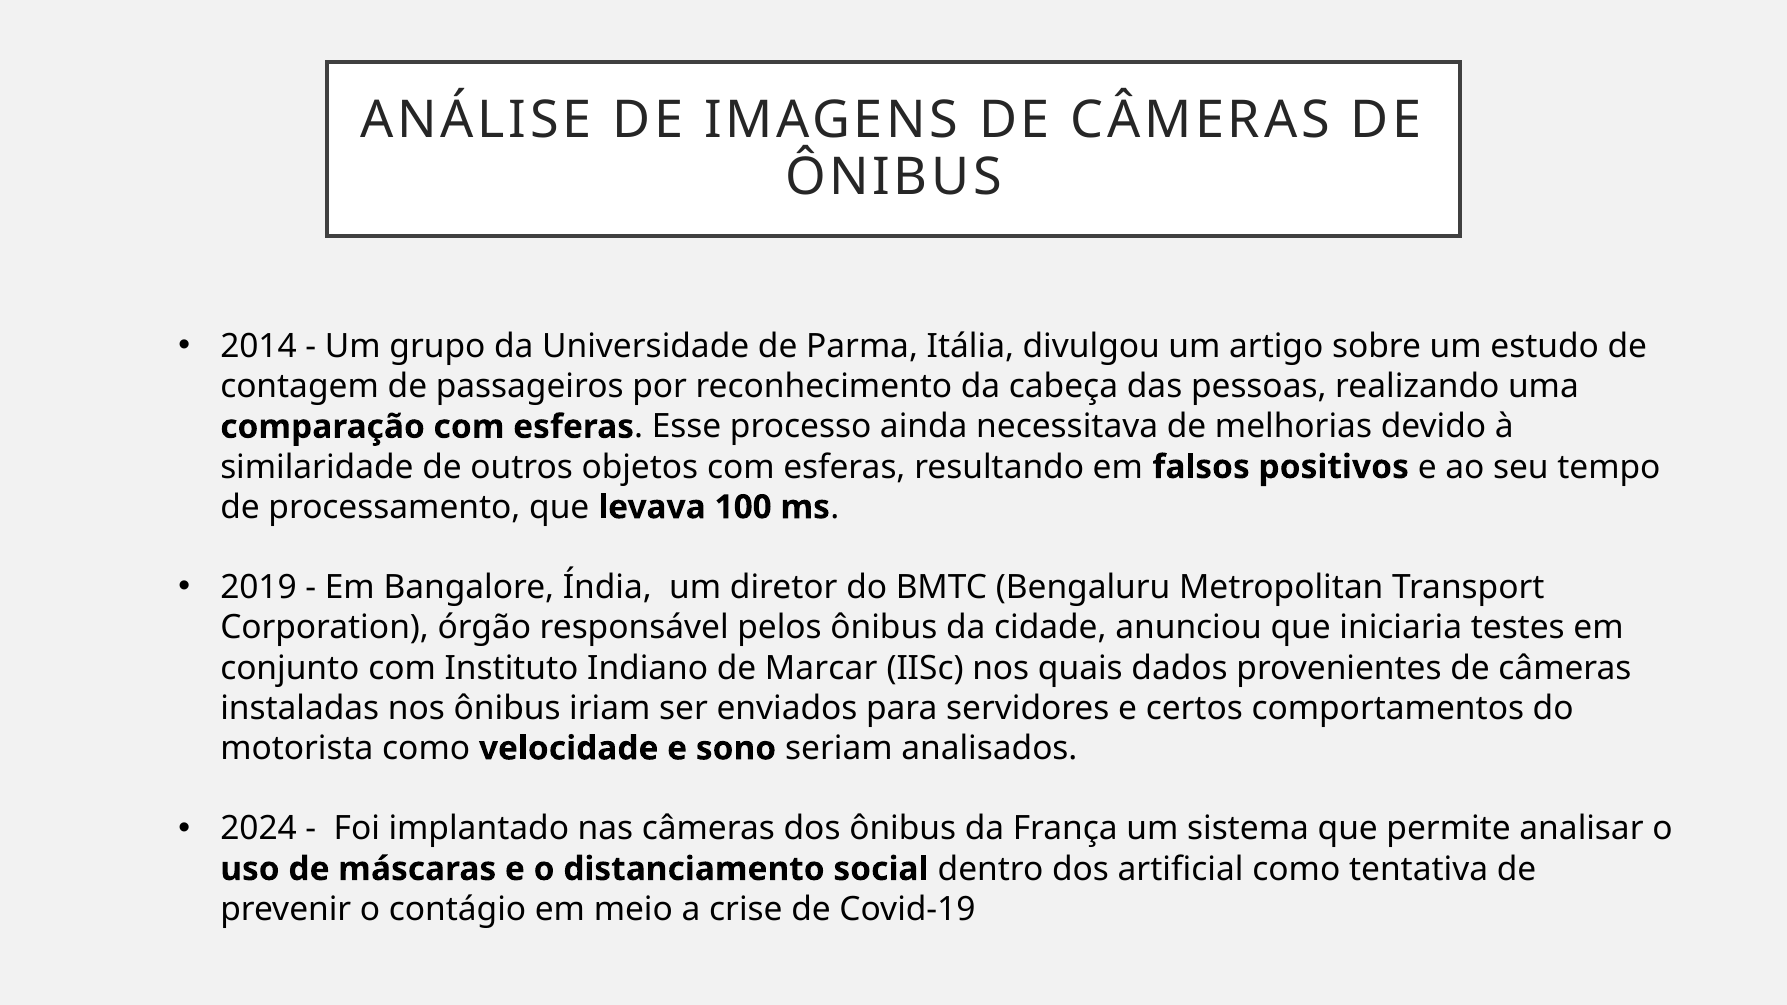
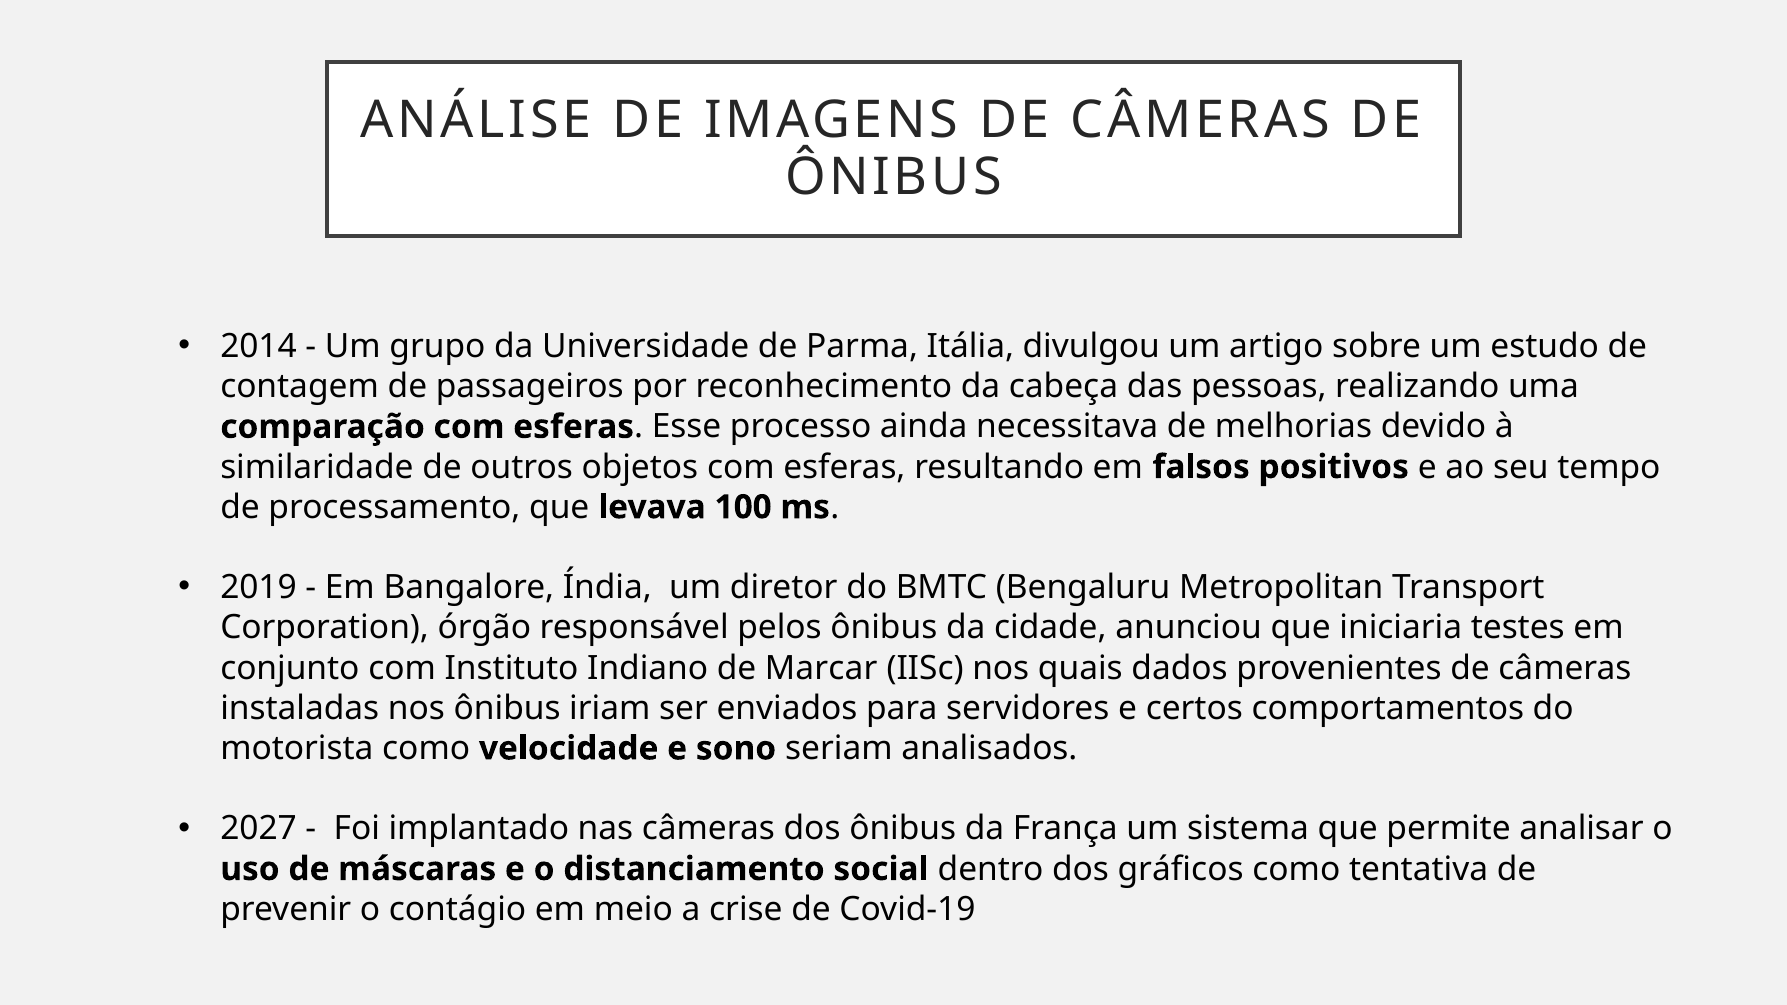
2024: 2024 -> 2027 (259, 829)
artificial: artificial -> gráficos (1181, 869)
